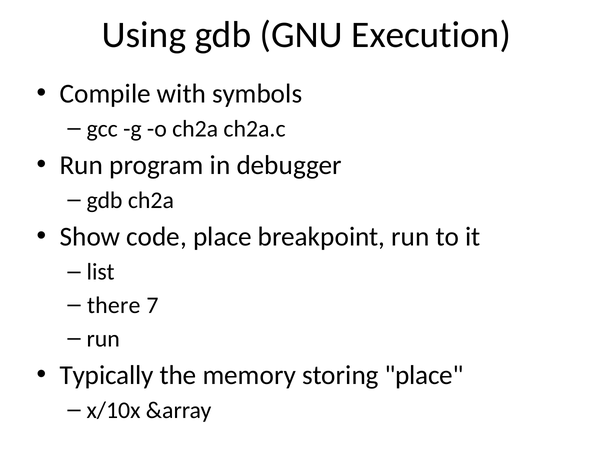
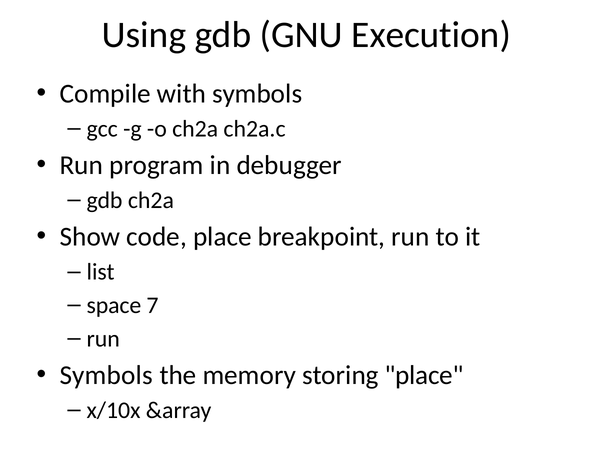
there: there -> space (114, 305)
Typically: Typically -> Symbols (106, 375)
